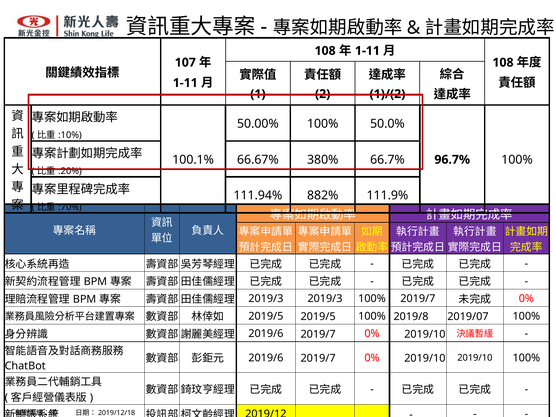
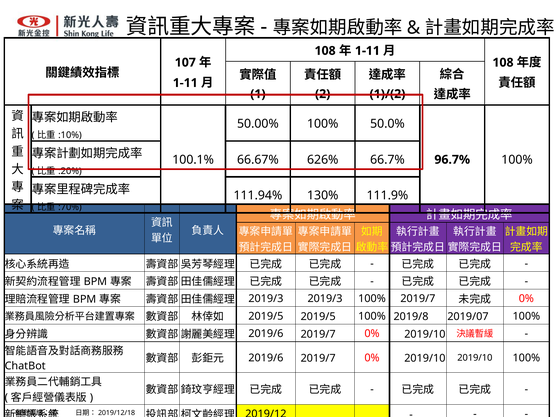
380%: 380% -> 626% (323, 160)
882%: 882% -> 130% (323, 196)
